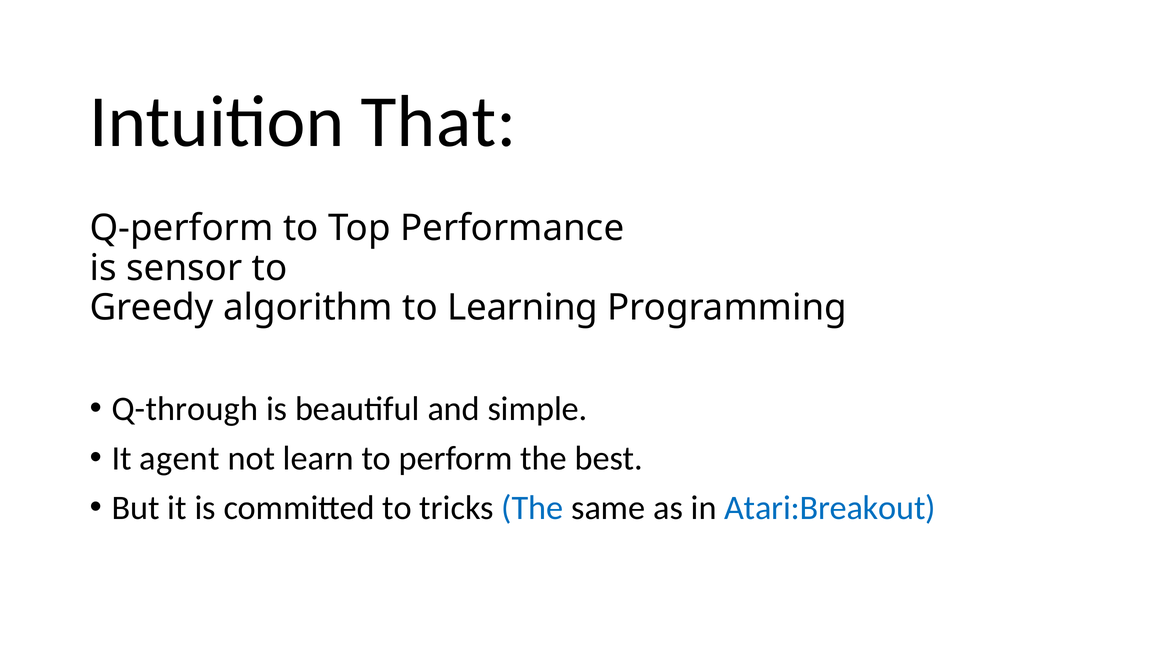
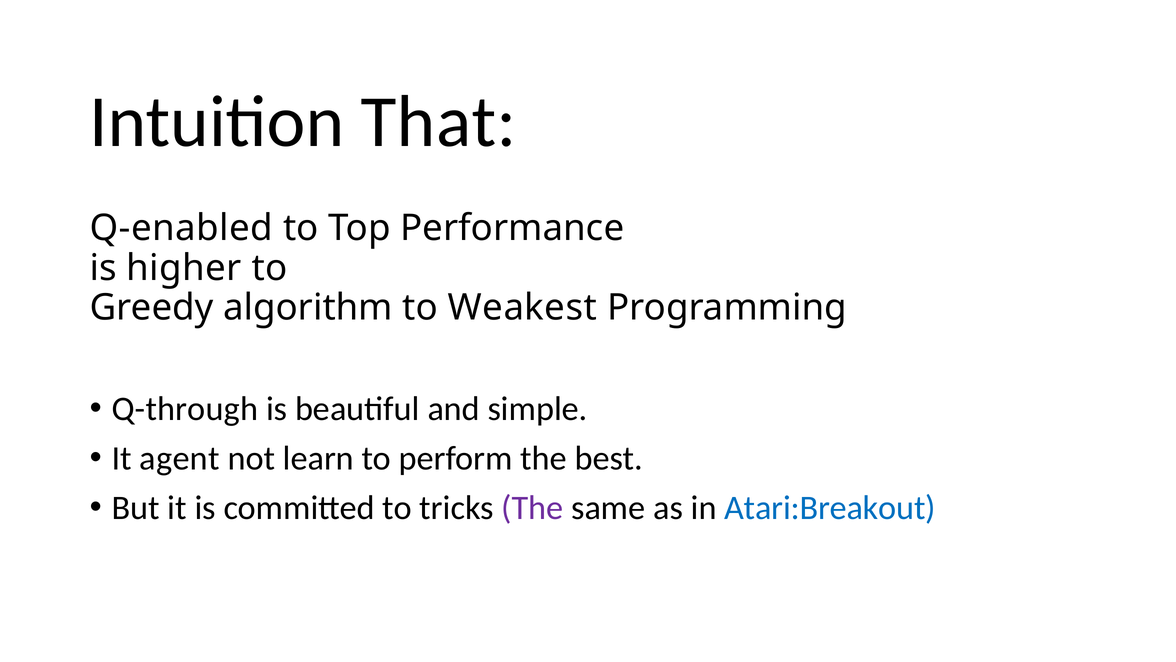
Q-perform: Q-perform -> Q-enabled (181, 228)
sensor: sensor -> higher (184, 268)
Learning: Learning -> Weakest (522, 307)
The colour: blue -> purple (532, 507)
